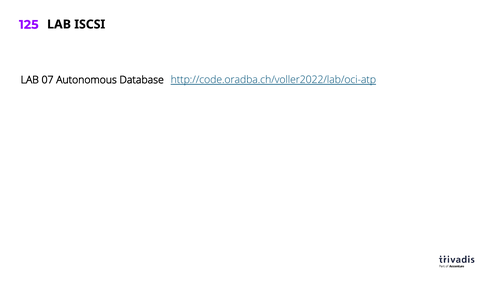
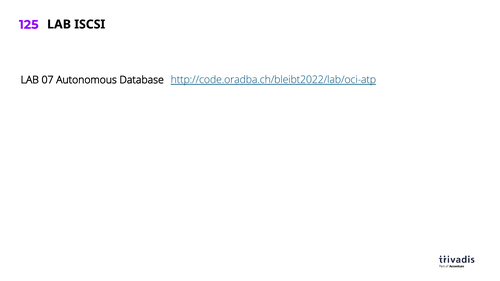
http://code.oradba.ch/voller2022/lab/oci-atp: http://code.oradba.ch/voller2022/lab/oci-atp -> http://code.oradba.ch/bleibt2022/lab/oci-atp (273, 80)
